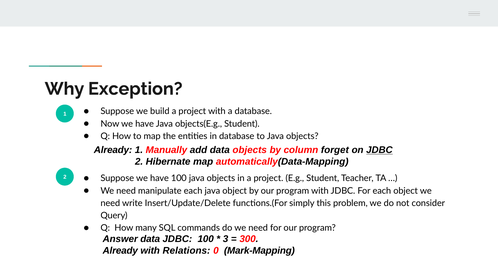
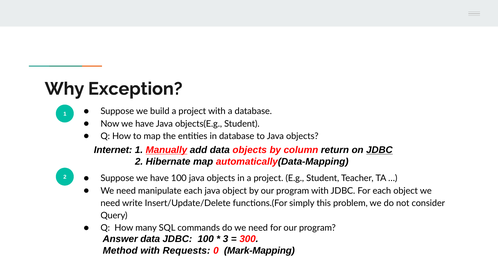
Already: Already -> Internet (113, 150)
Manually underline: none -> present (166, 150)
forget: forget -> return (335, 150)
Already: Already -> Method (120, 251)
Relations: Relations -> Requests (186, 251)
